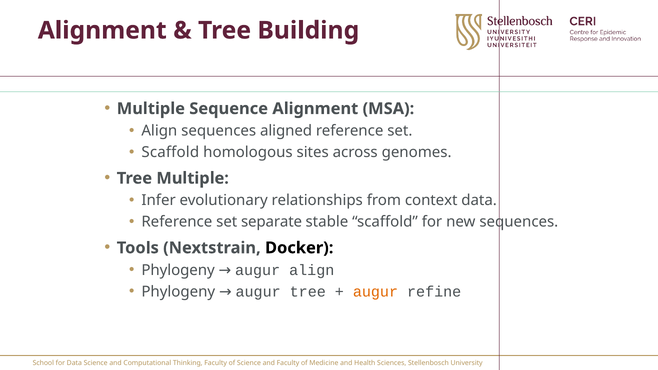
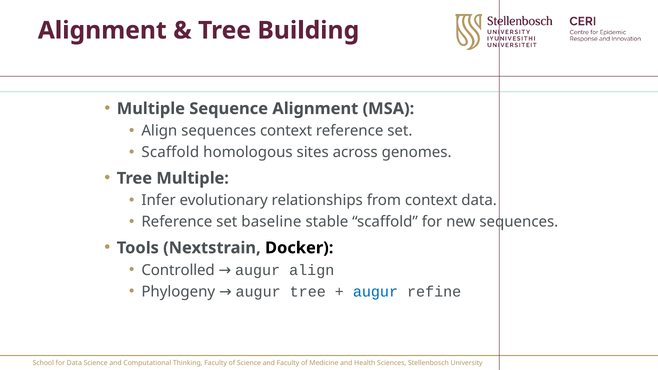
sequences aligned: aligned -> context (286, 131)
separate: separate -> baseline (271, 222)
Phylogeny: Phylogeny -> Controlled (178, 270)
augur colour: orange -> blue (375, 292)
